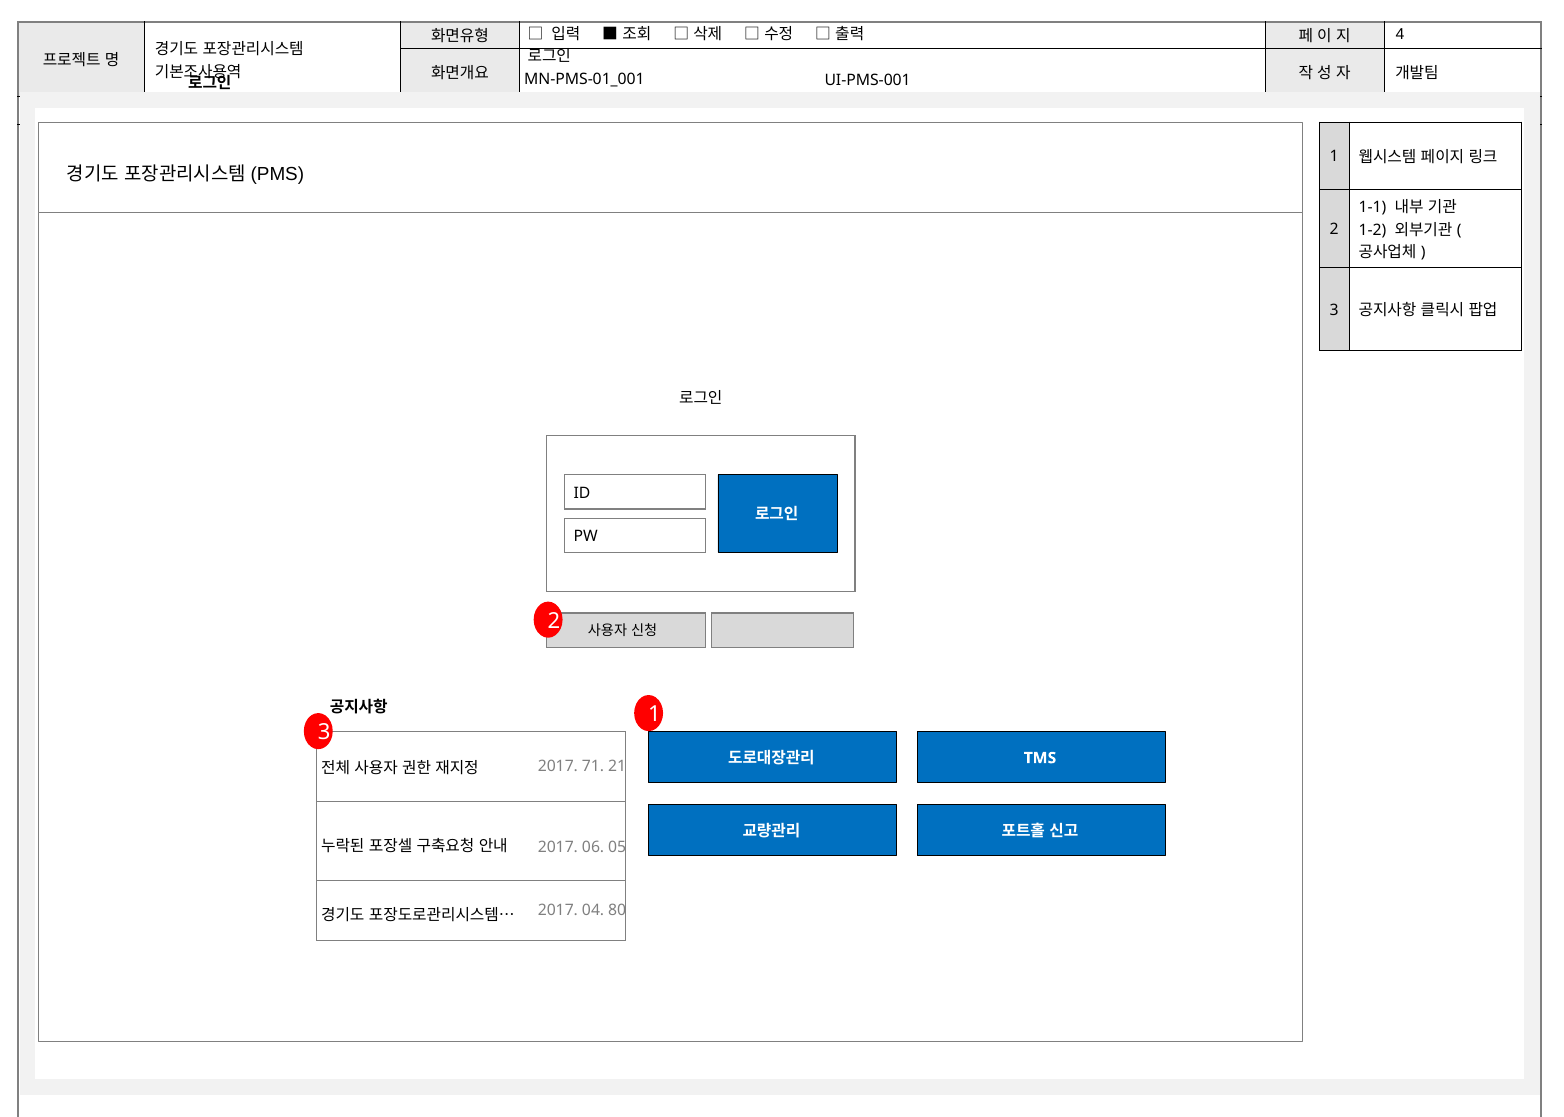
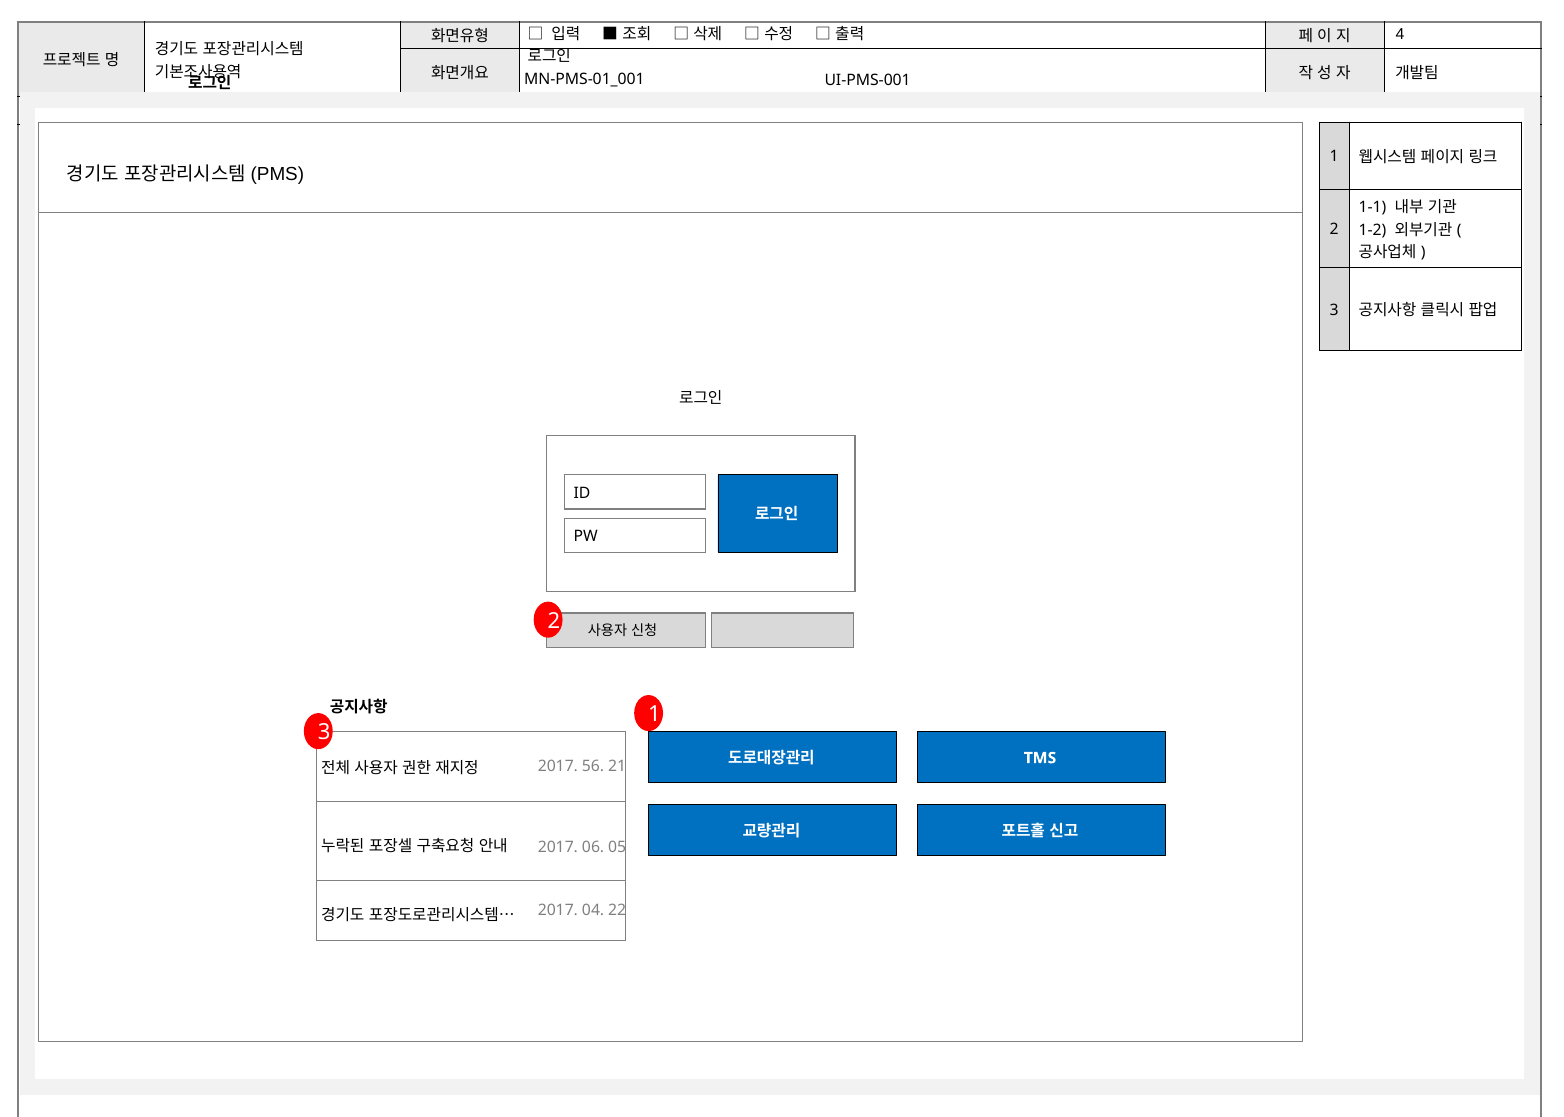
71: 71 -> 56 (593, 767)
80: 80 -> 22 (617, 911)
